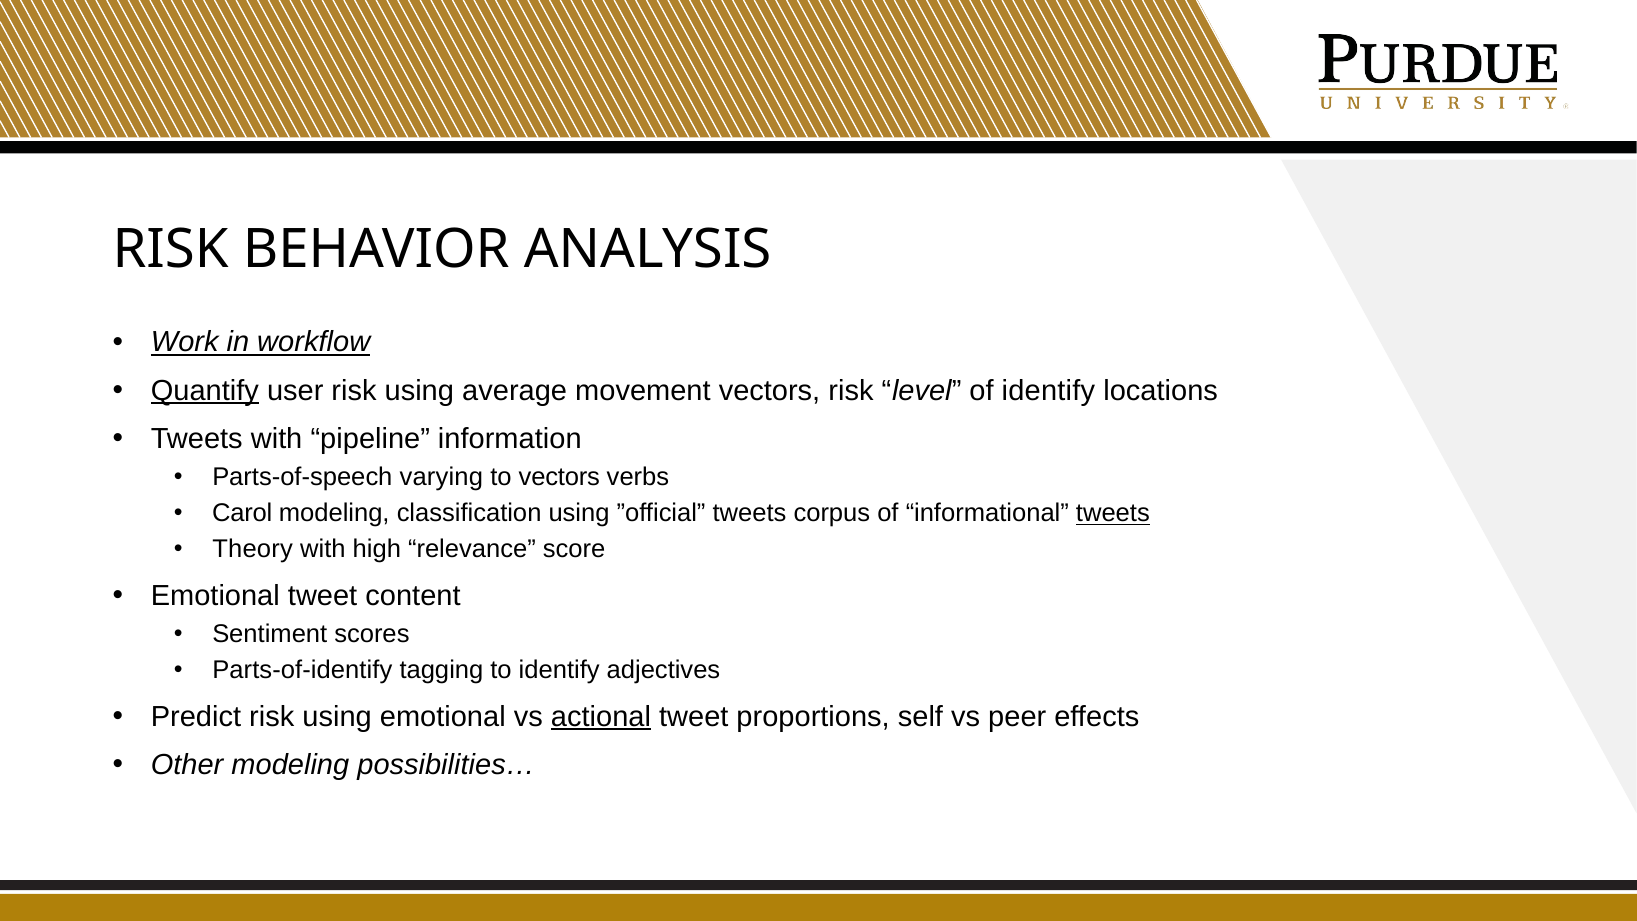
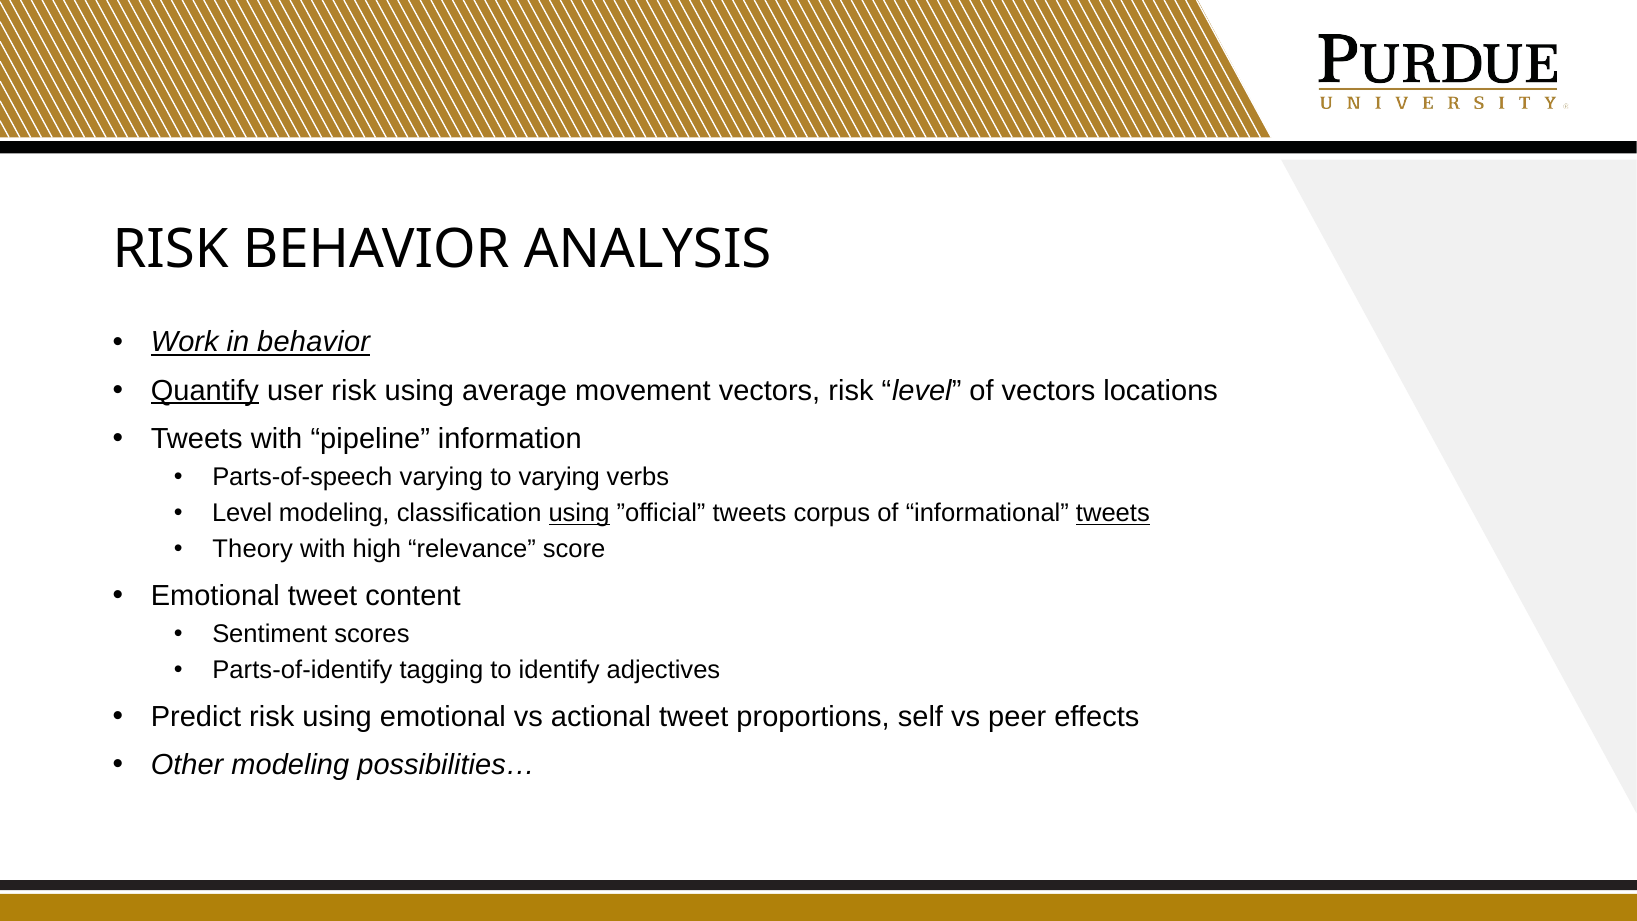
in workflow: workflow -> behavior (314, 342)
of identify: identify -> vectors (1048, 391)
to vectors: vectors -> varying (559, 477)
Carol: Carol -> Level (242, 513)
using underline: none -> present (579, 513)
actional underline: present -> none (601, 717)
